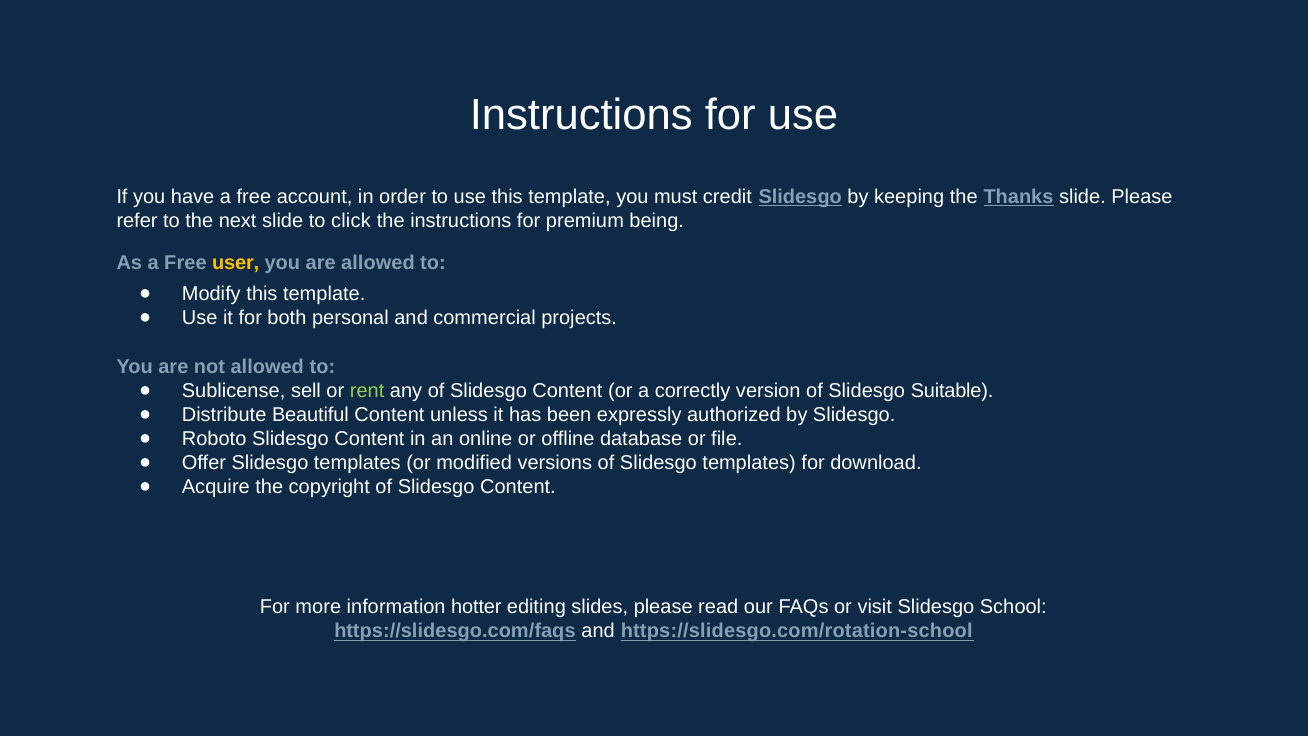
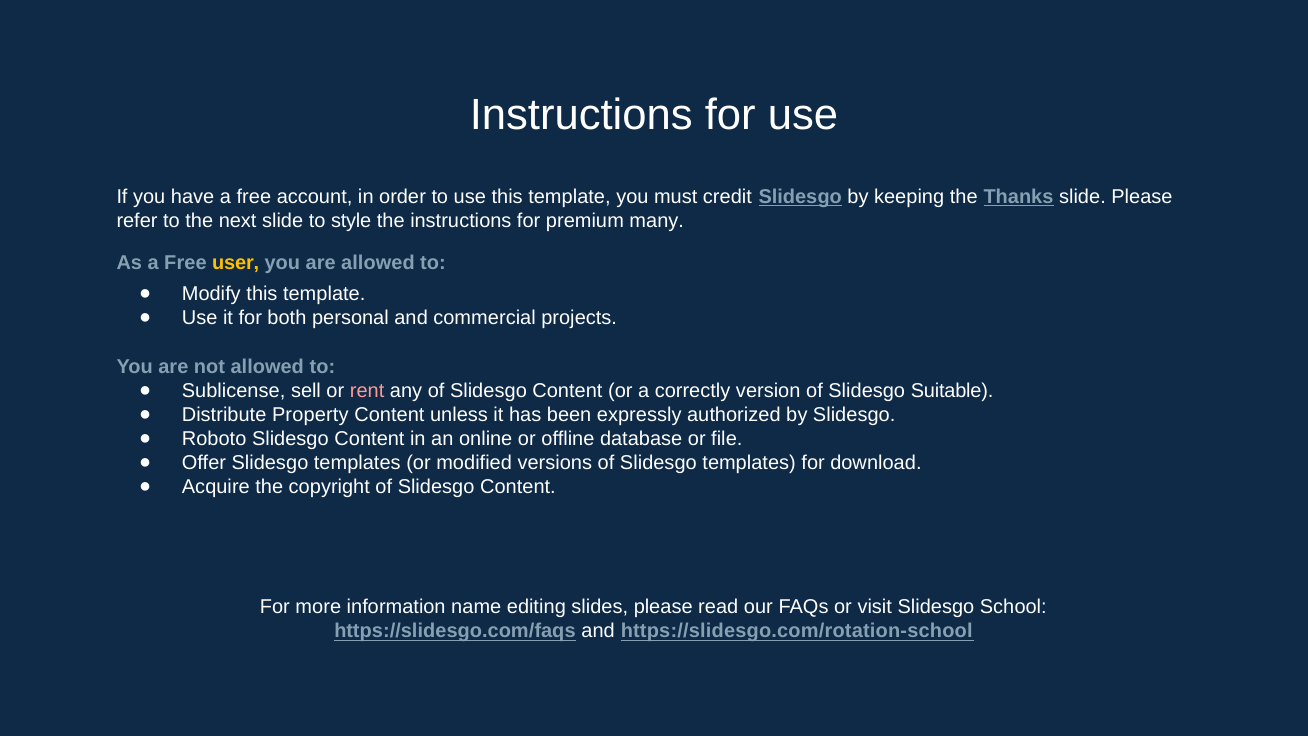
click: click -> style (351, 220)
being: being -> many (657, 220)
rent colour: light green -> pink (367, 391)
Beautiful: Beautiful -> Property (310, 415)
hotter: hotter -> name (476, 607)
